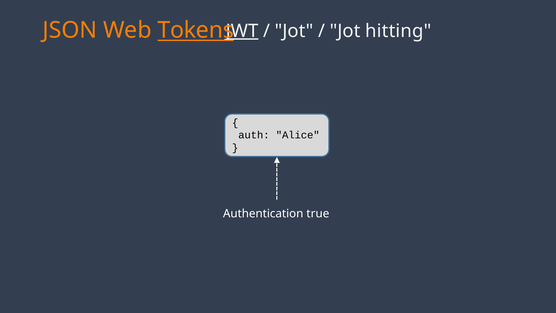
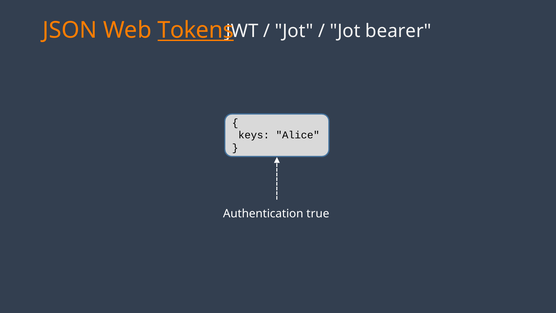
JWT underline: present -> none (242, 31)
hitting: hitting -> bearer (398, 31)
auth: auth -> keys (254, 135)
